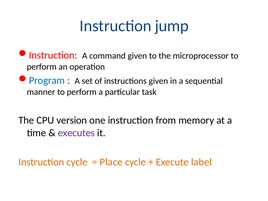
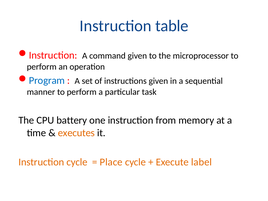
jump: jump -> table (172, 26)
version: version -> battery (72, 120)
executes colour: purple -> orange (76, 133)
